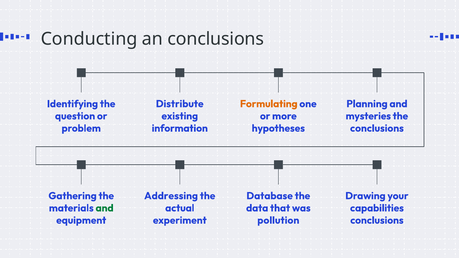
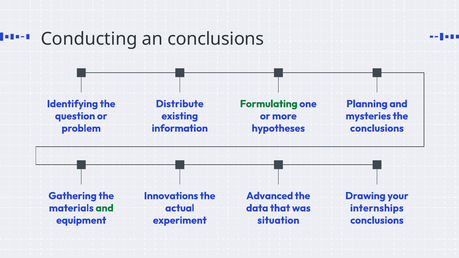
Formulating colour: orange -> green (269, 104)
Addressing: Addressing -> Innovations (171, 196)
Database: Database -> Advanced (270, 196)
capabilities: capabilities -> internships (377, 208)
pollution: pollution -> situation (278, 220)
